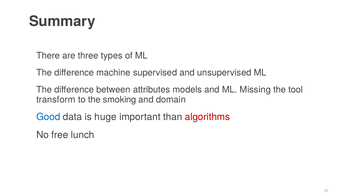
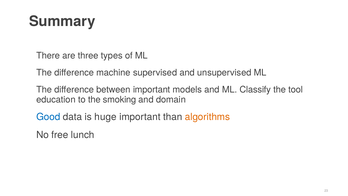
between attributes: attributes -> important (152, 90)
Missing: Missing -> Classify (255, 90)
transform: transform -> education (56, 99)
algorithms colour: red -> orange (207, 117)
